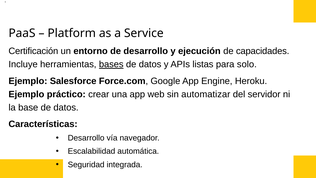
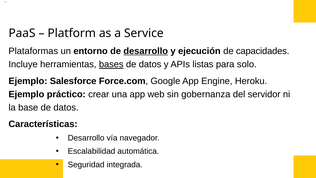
Certificación: Certificación -> Plataformas (33, 51)
desarrollo underline: none -> present (146, 51)
automatizar: automatizar -> gobernanza (206, 94)
